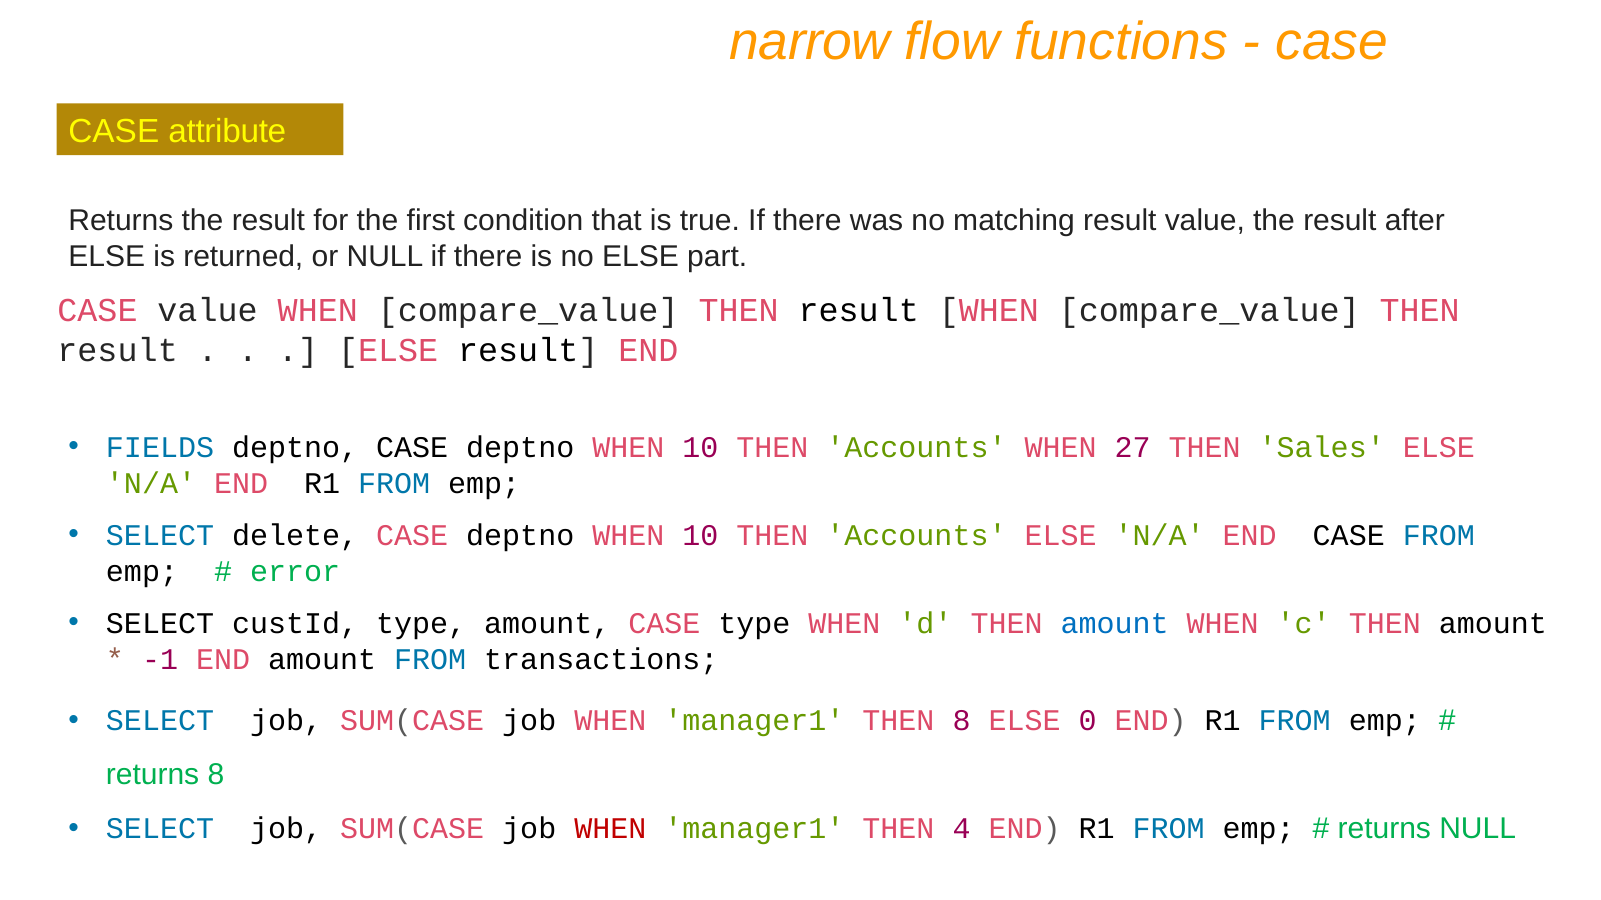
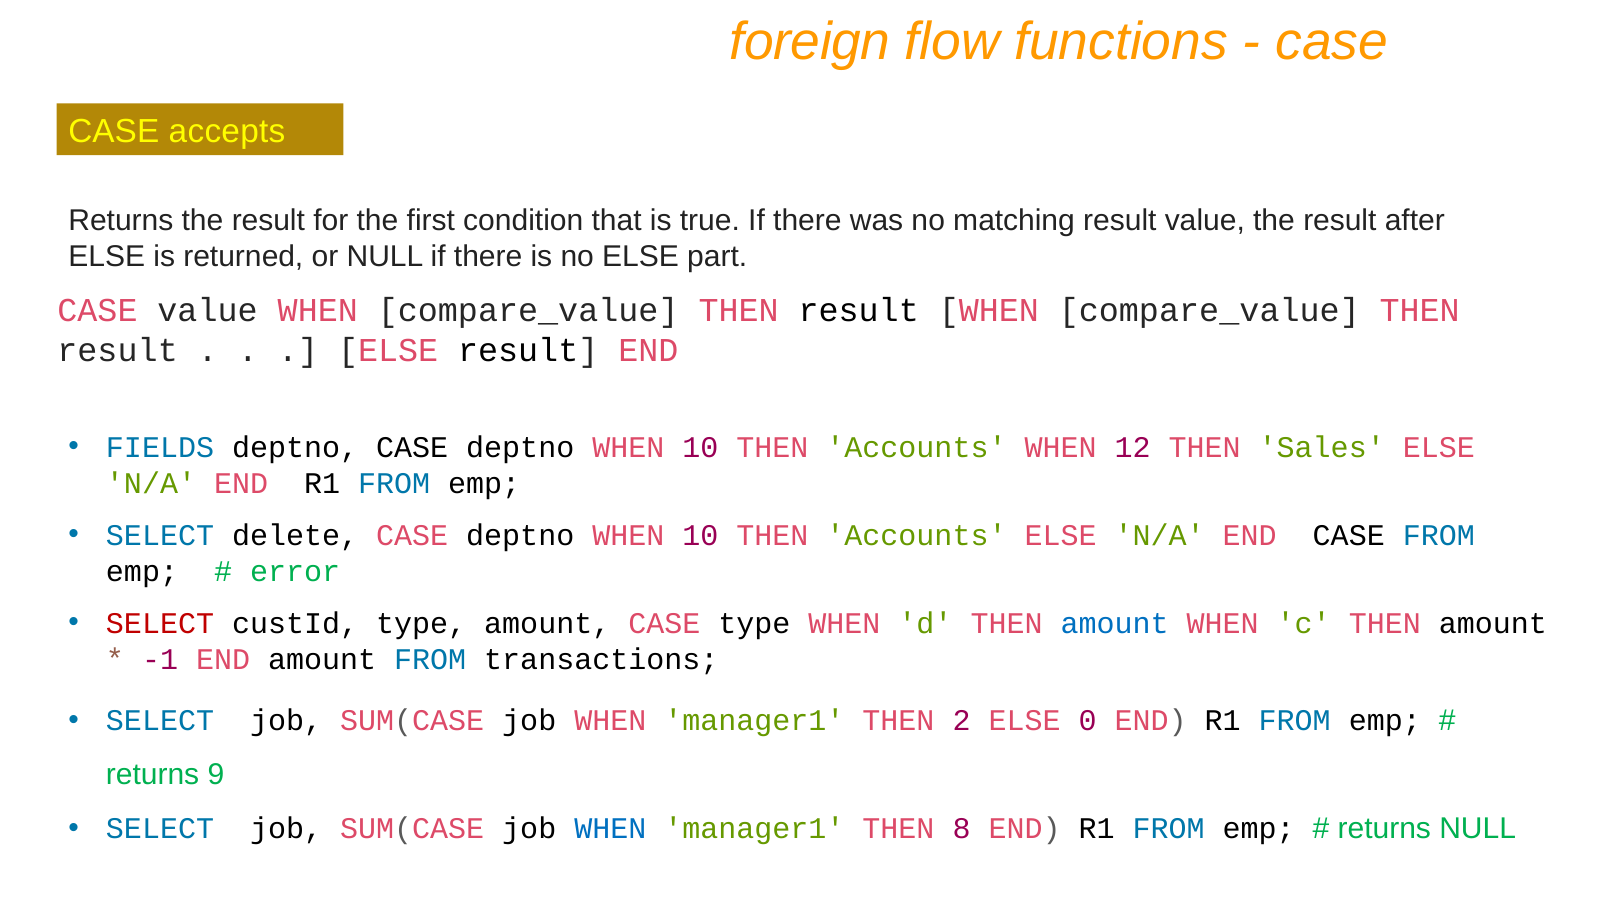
narrow: narrow -> foreign (810, 42)
attribute: attribute -> accepts (227, 132)
27: 27 -> 12 (1133, 448)
SELECT colour: black -> red (160, 624)
THEN 8: 8 -> 2 (962, 721)
returns 8: 8 -> 9 (216, 775)
WHEN colour: red -> blue (610, 829)
4: 4 -> 8 (962, 829)
